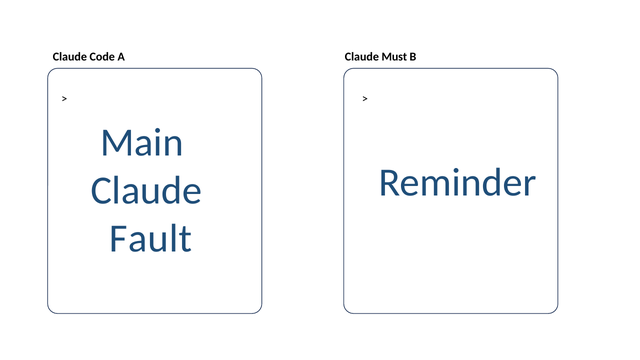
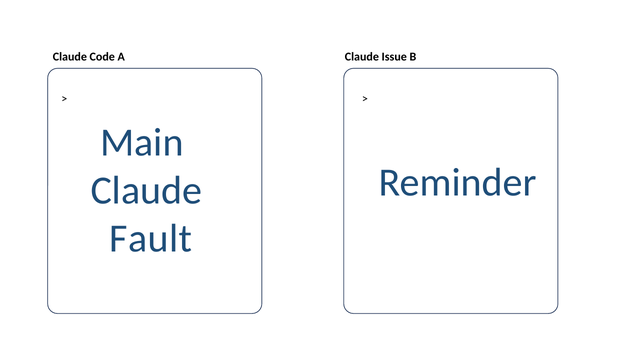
Must: Must -> Issue (394, 57)
